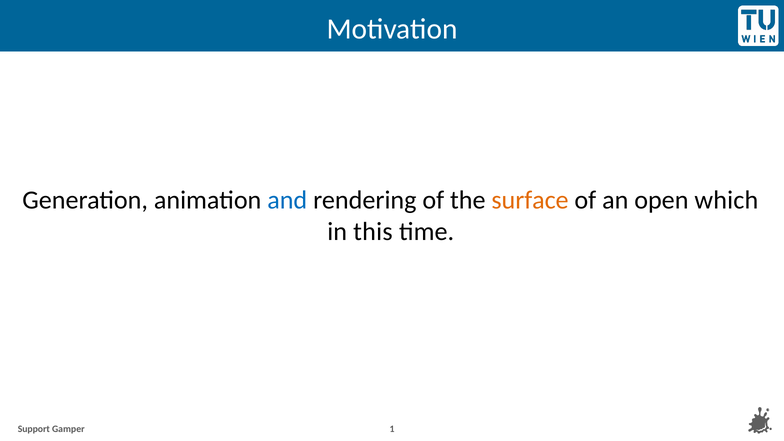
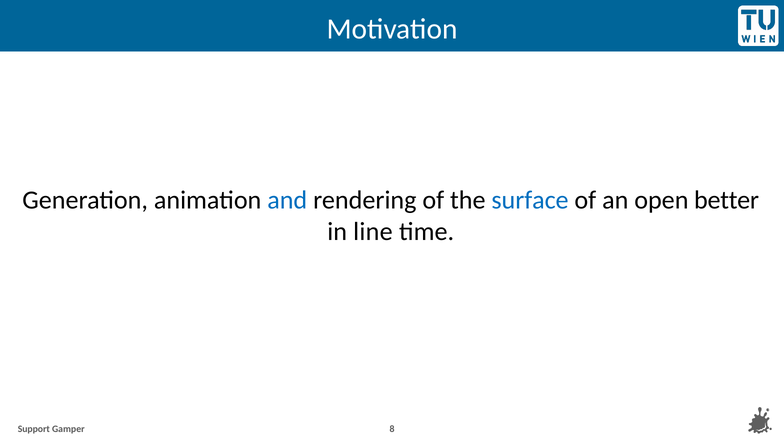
surface colour: orange -> blue (530, 200)
which: which -> better (727, 200)
this: this -> line (373, 232)
1: 1 -> 8 (392, 429)
